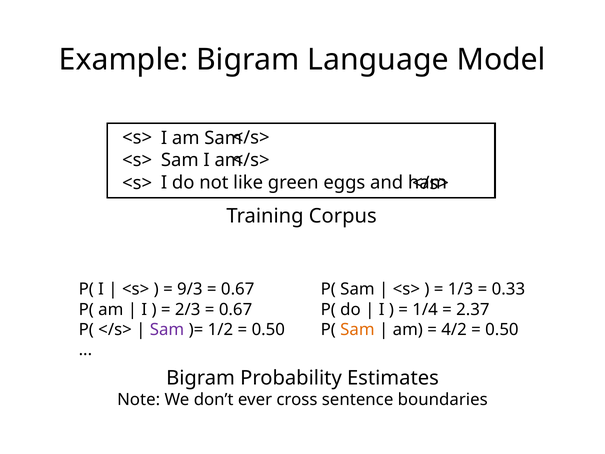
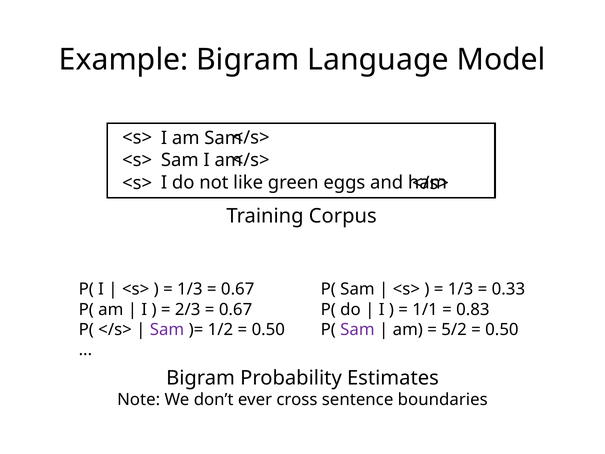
9/3: 9/3 -> 1/3 (190, 289)
1/4: 1/4 -> 1/1 (425, 309)
2.37: 2.37 -> 0.83 (473, 309)
Sam colour: orange -> purple (357, 329)
4/2: 4/2 -> 5/2 (454, 329)
